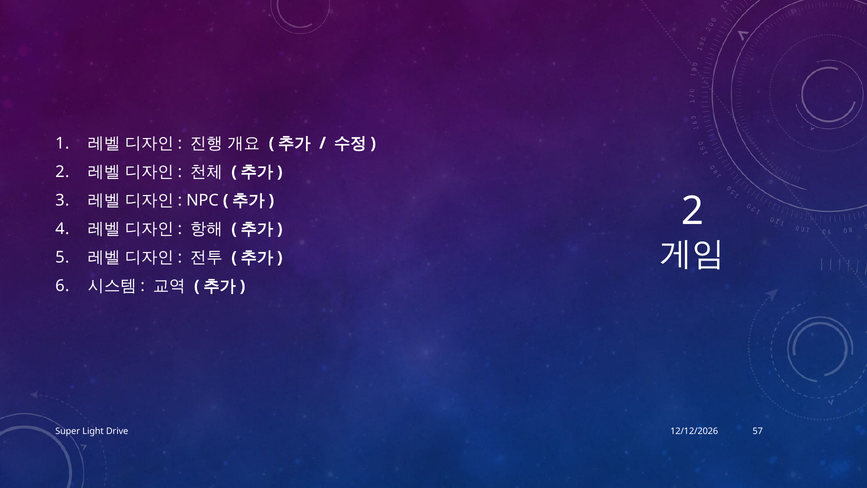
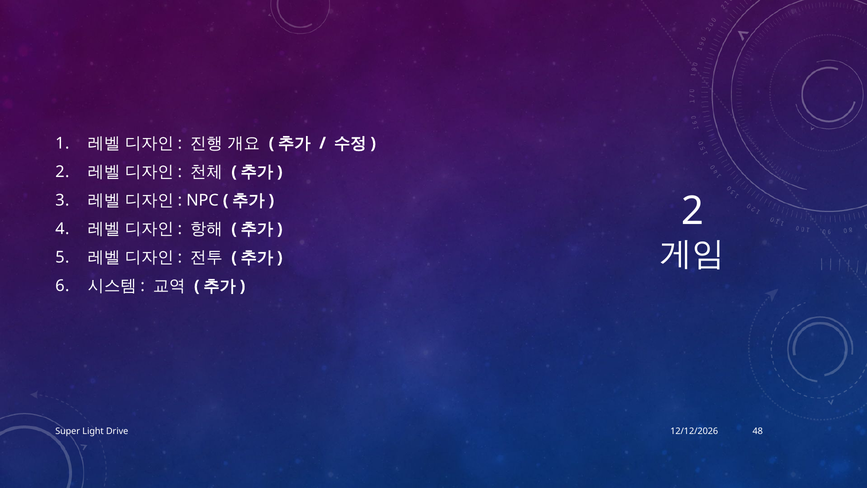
57: 57 -> 48 (758, 431)
